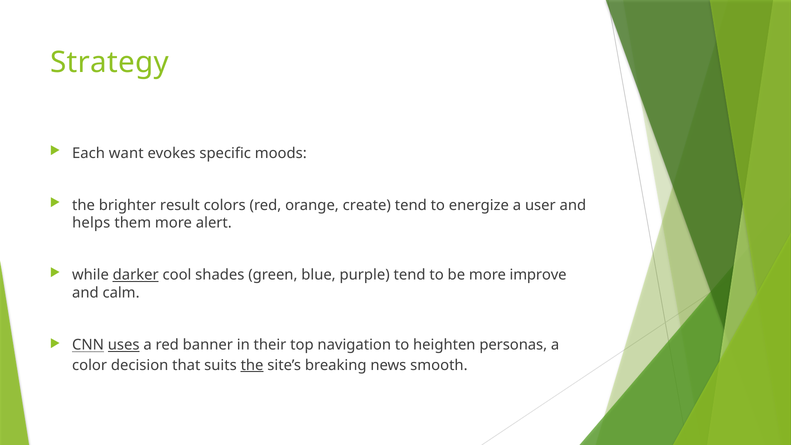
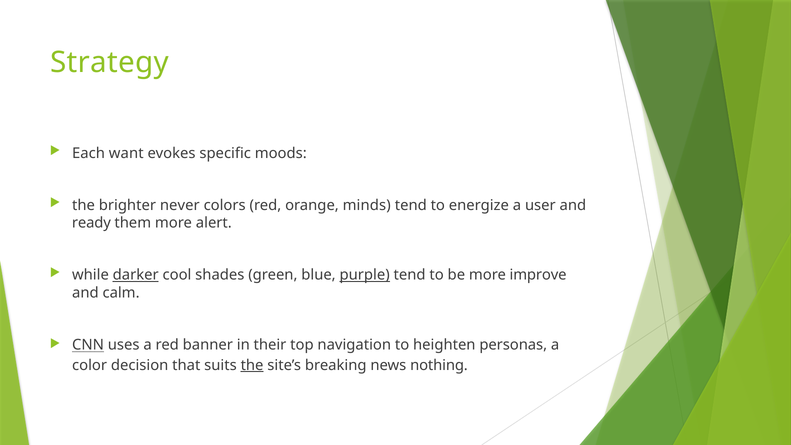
result: result -> never (180, 205)
create: create -> minds (367, 205)
helps: helps -> ready (91, 223)
purple underline: none -> present (365, 275)
uses underline: present -> none (124, 345)
smooth: smooth -> nothing (439, 365)
